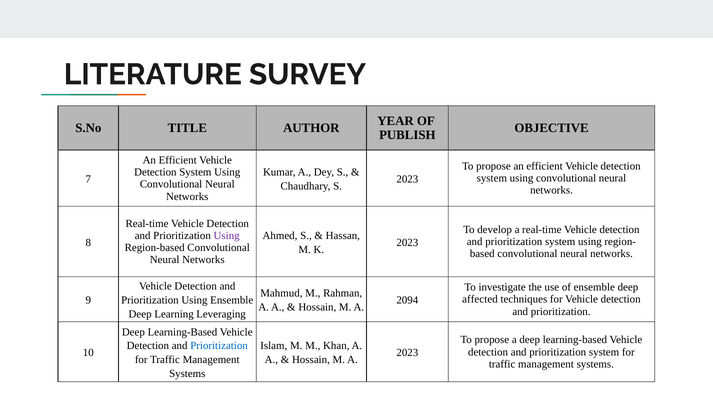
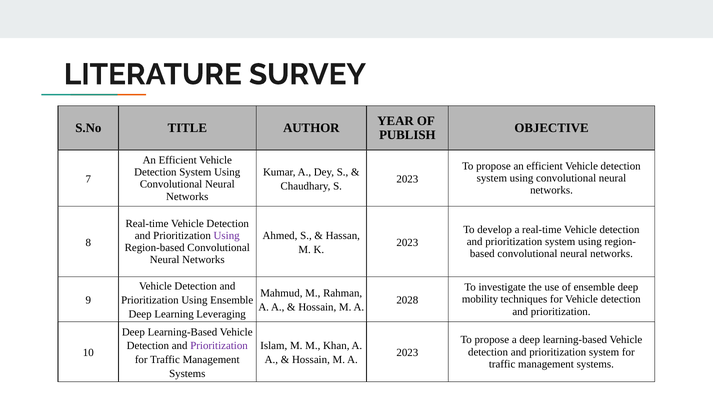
affected: affected -> mobility (480, 299)
2094: 2094 -> 2028 (407, 300)
Prioritization colour: blue -> purple (219, 346)
